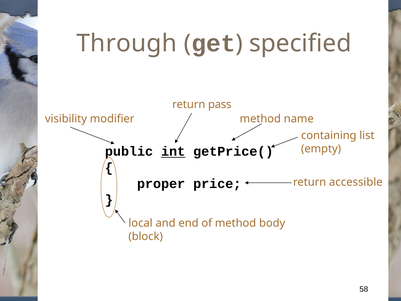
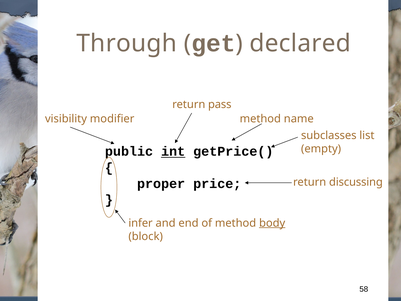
specified: specified -> declared (300, 43)
containing: containing -> subclasses (329, 135)
accessible: accessible -> discussing (356, 182)
local: local -> infer (141, 223)
body underline: none -> present (272, 223)
